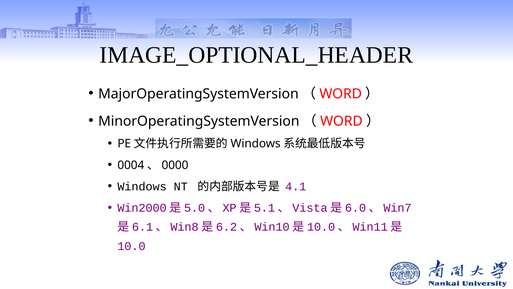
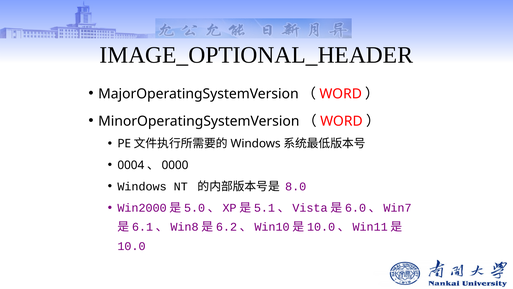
4.1: 4.1 -> 8.0 (296, 186)
